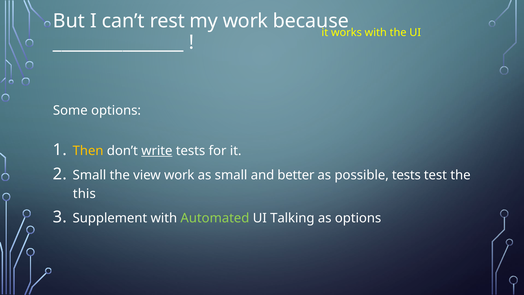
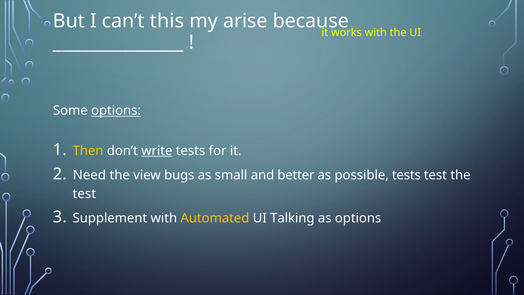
rest: rest -> this (167, 21)
my work: work -> arise (245, 21)
options underline: none -> present (116, 111)
Small: Small -> Need (89, 175)
view work: work -> bugs (179, 175)
this: this -> test (84, 194)
Automated colour: light green -> yellow (215, 218)
